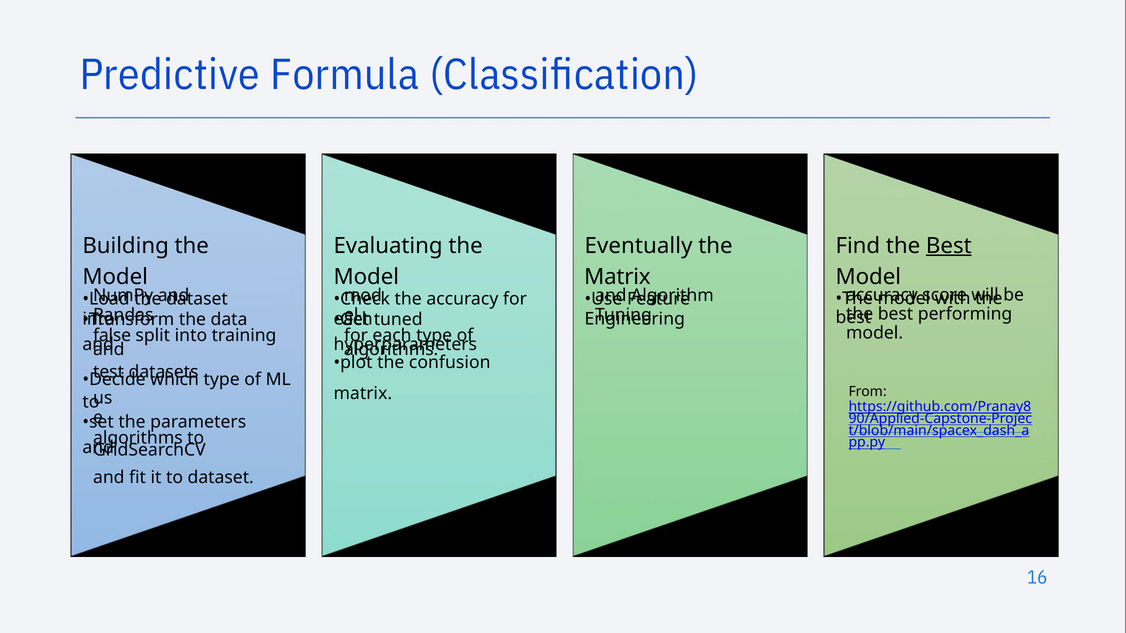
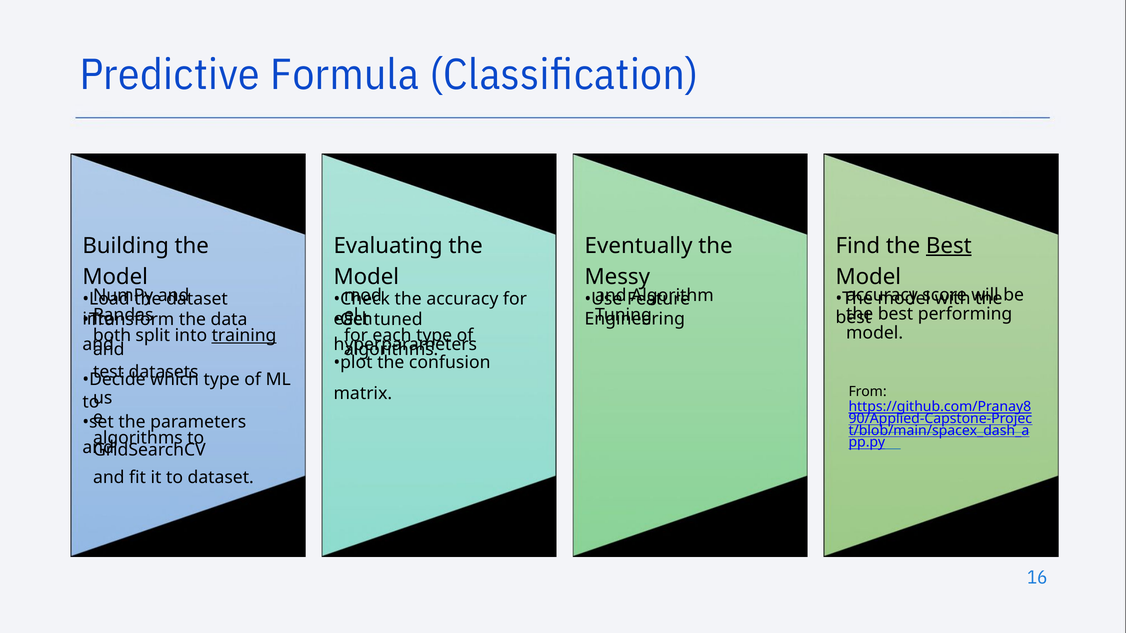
Matrix: Matrix -> Messy (617, 277)
false: false -> both (112, 336)
training underline: none -> present (244, 336)
